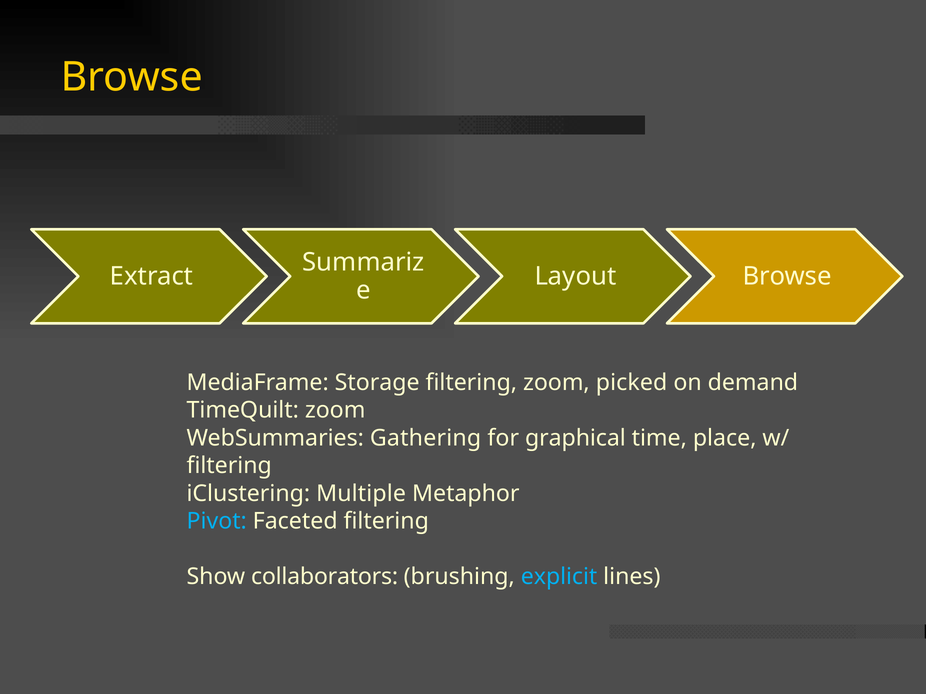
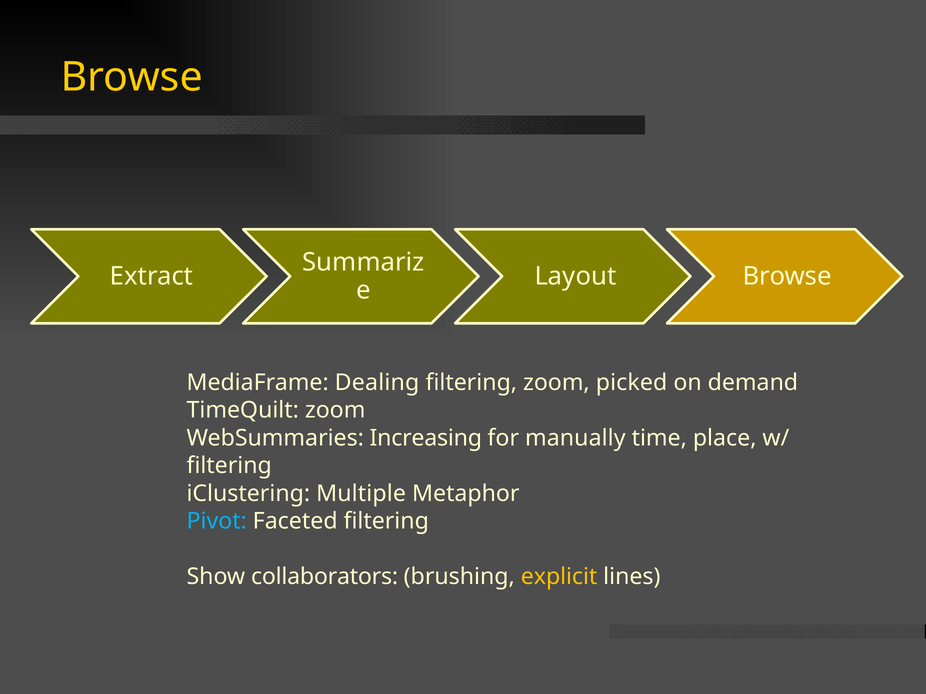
Storage: Storage -> Dealing (377, 383)
Gathering: Gathering -> Increasing (426, 438)
graphical: graphical -> manually (575, 438)
explicit colour: light blue -> yellow (559, 577)
